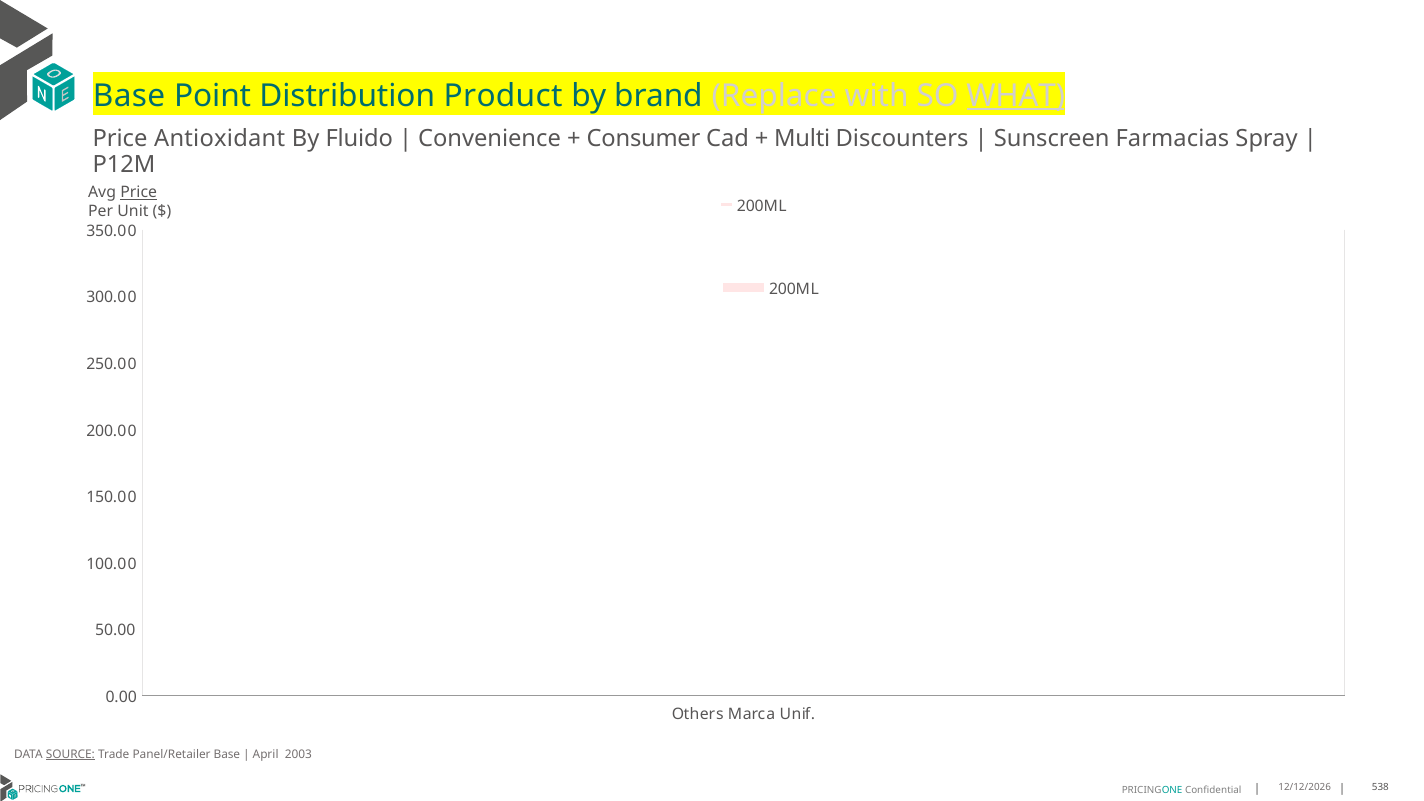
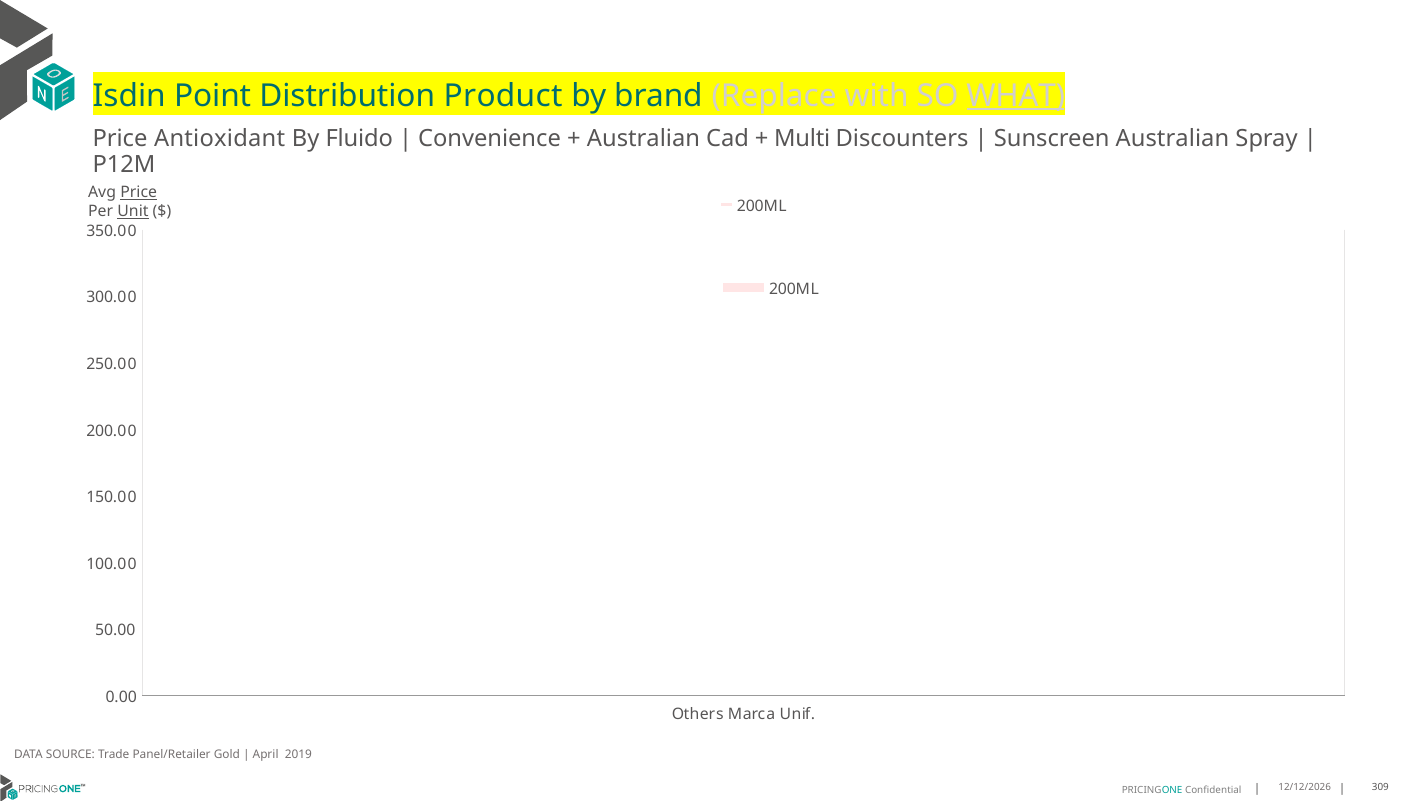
Base: Base -> Isdin (129, 96)
Consumer: Consumer -> Australian (643, 139)
Sunscreen Farmacias: Farmacias -> Australian (1172, 139)
Unit underline: none -> present (133, 211)
SOURCE underline: present -> none (70, 754)
Panel/Retailer Base: Base -> Gold (227, 754)
2003: 2003 -> 2019 (298, 754)
538: 538 -> 309 (1380, 788)
